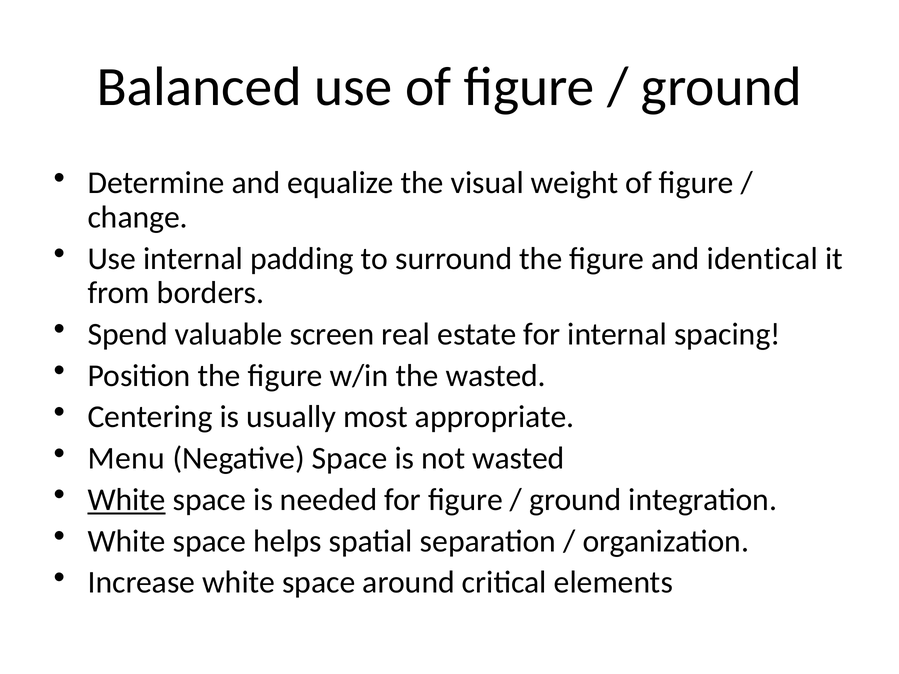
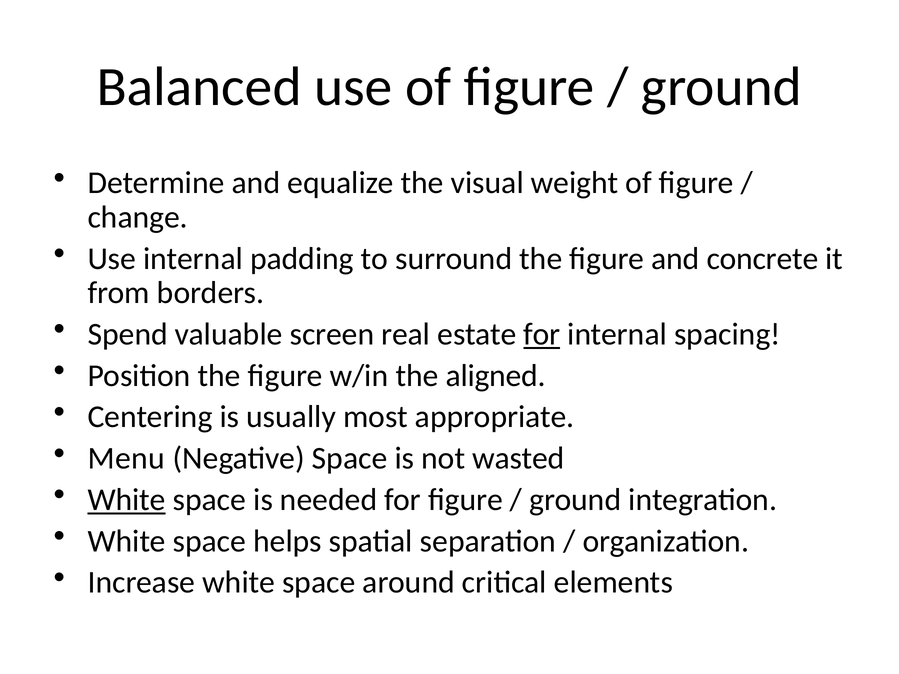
identical: identical -> concrete (763, 259)
for underline: none -> present (542, 334)
the wasted: wasted -> aligned (496, 376)
